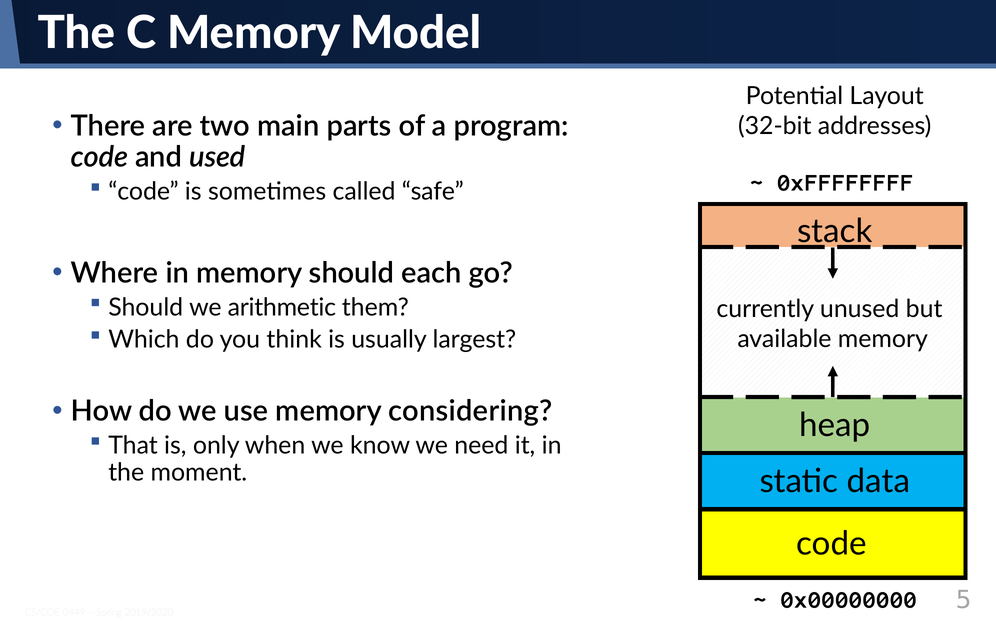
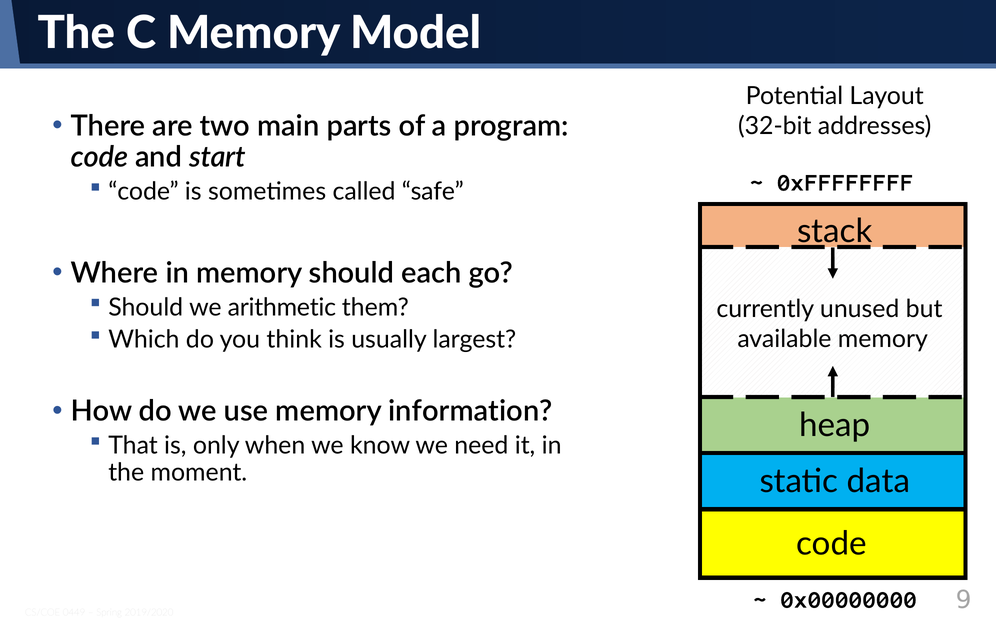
used: used -> start (217, 157)
considering: considering -> information (470, 411)
5: 5 -> 9 (964, 599)
